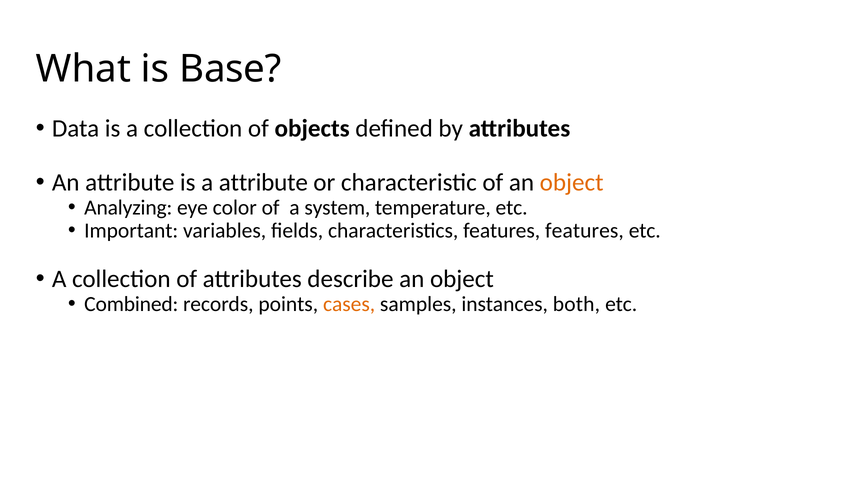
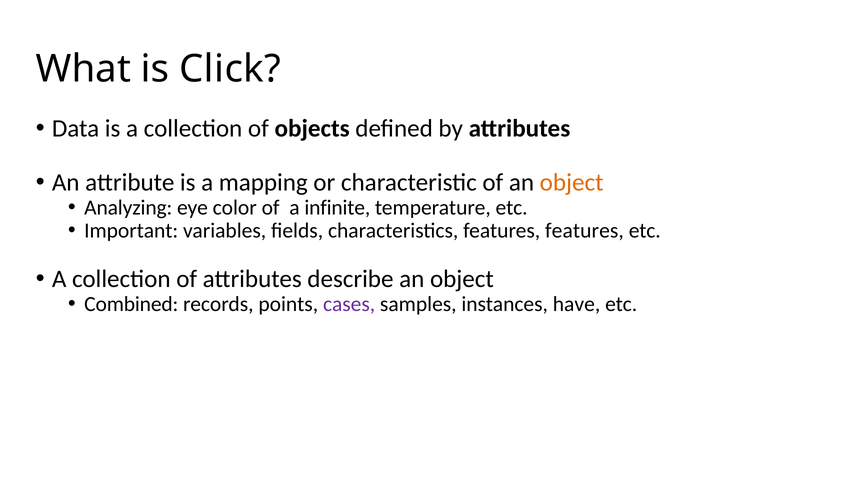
Base: Base -> Click (230, 69)
a attribute: attribute -> mapping (263, 182)
system: system -> infinite (337, 208)
cases colour: orange -> purple (349, 304)
both: both -> have (577, 304)
